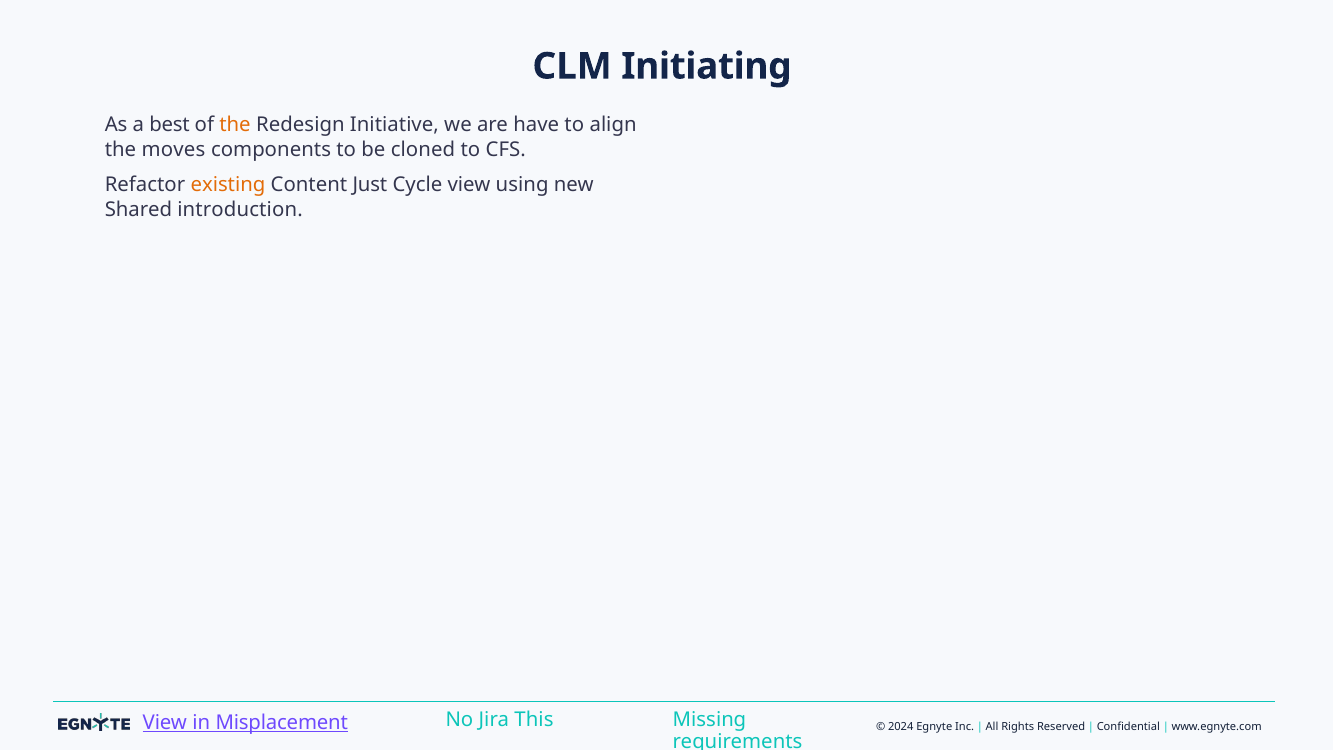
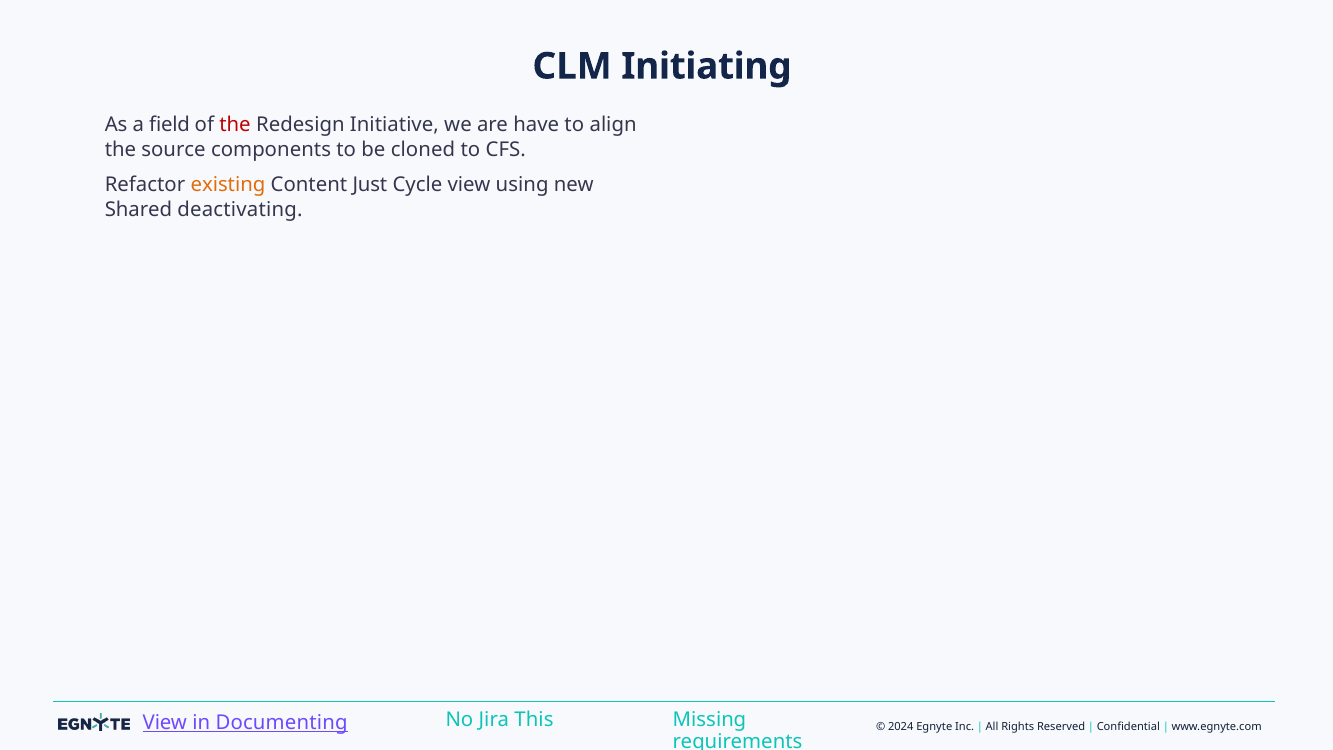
best: best -> field (170, 125)
the colour: orange -> red (235, 125)
moves: moves -> source (174, 149)
introduction: introduction -> deactivating (240, 209)
Misplacement: Misplacement -> Documenting (282, 722)
